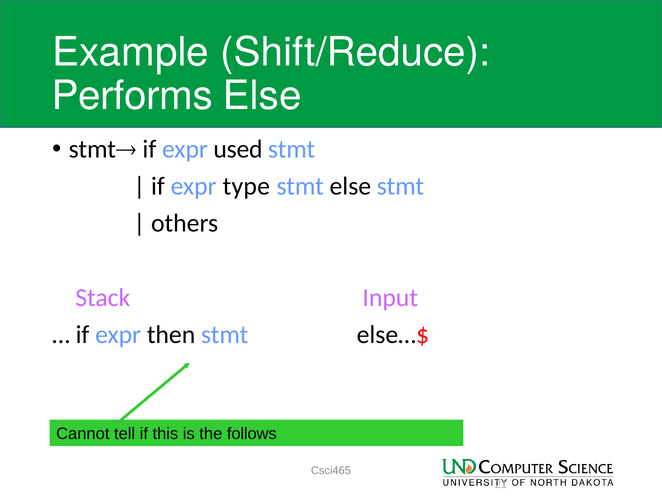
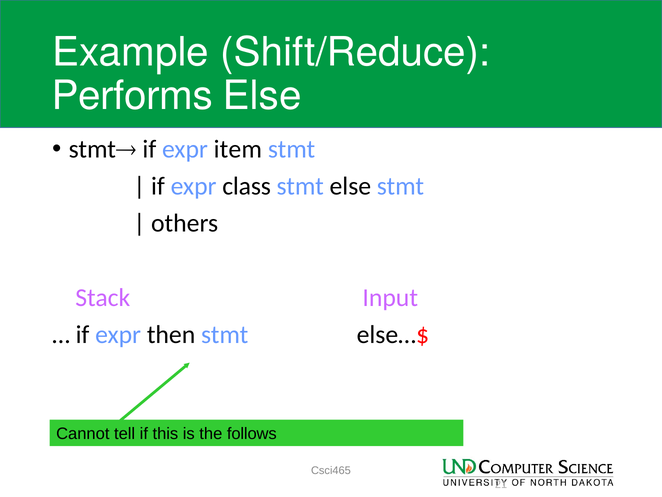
used: used -> item (238, 149)
type: type -> class (247, 186)
